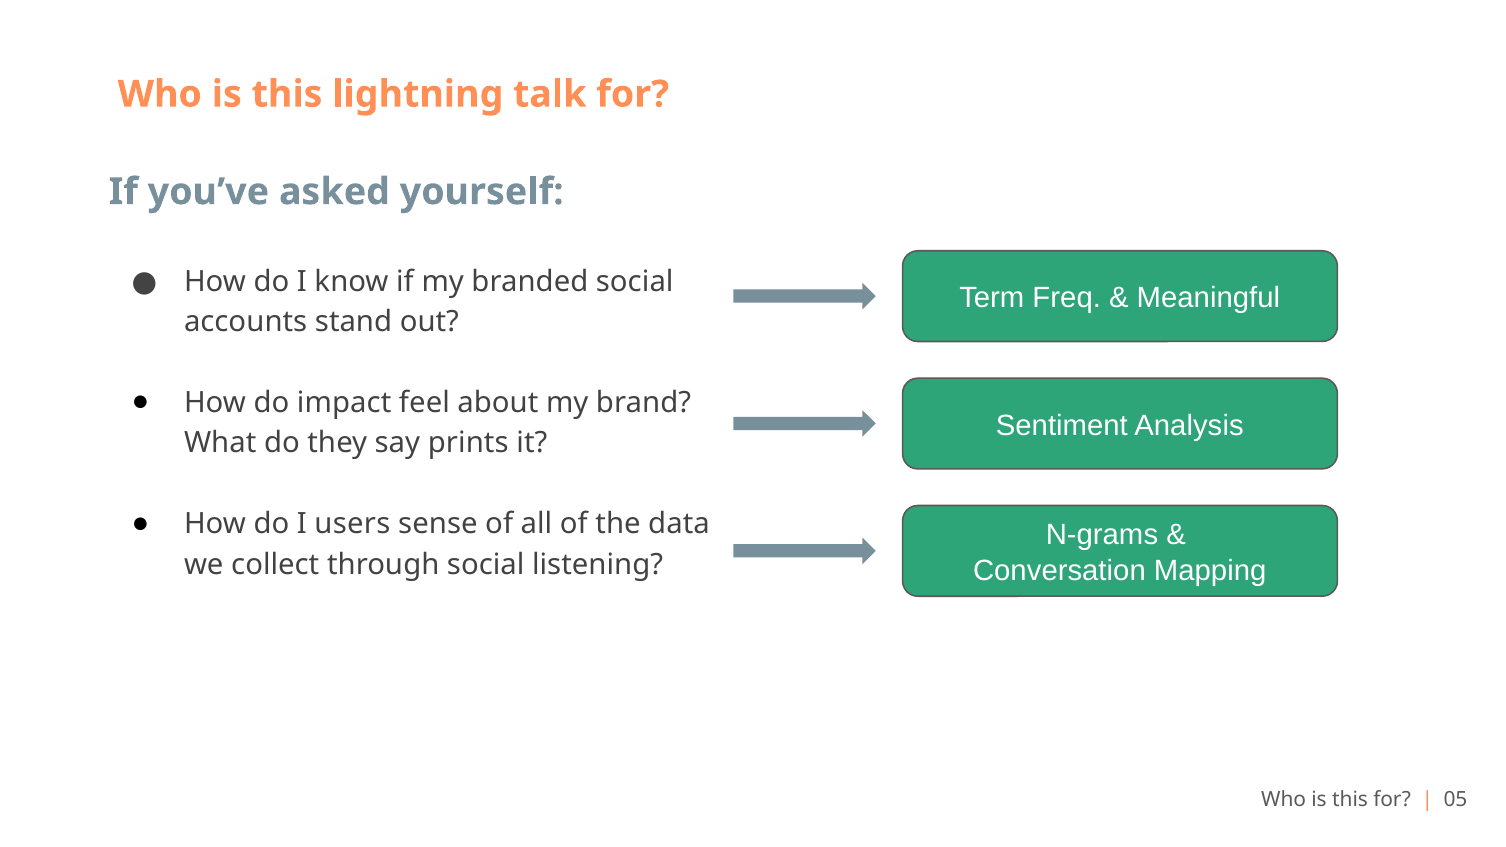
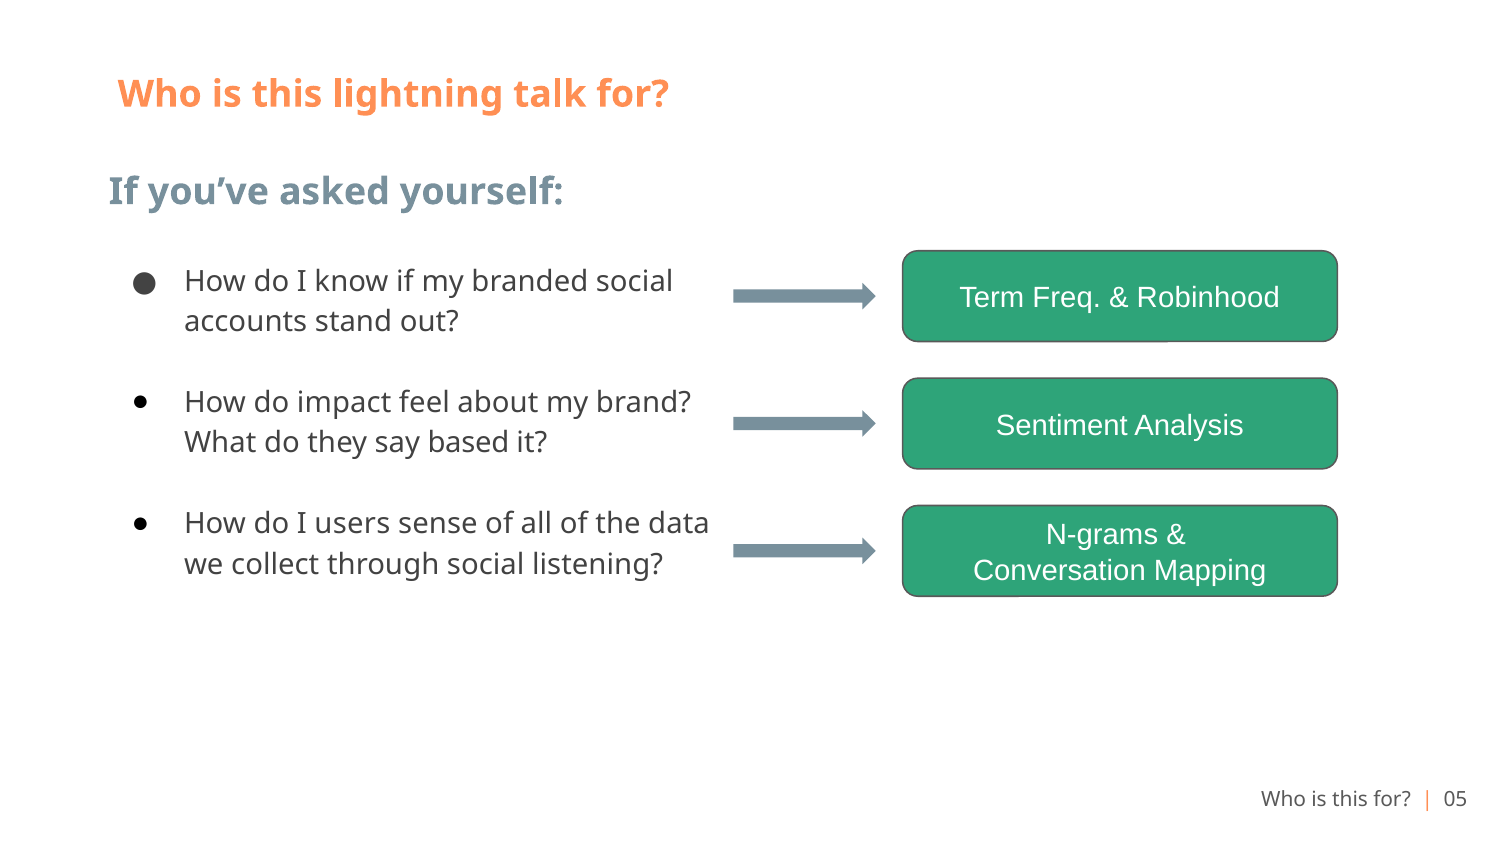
Meaningful: Meaningful -> Robinhood (1208, 298)
prints: prints -> based (468, 443)
